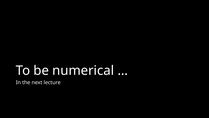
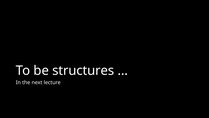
numerical: numerical -> structures (83, 70)
